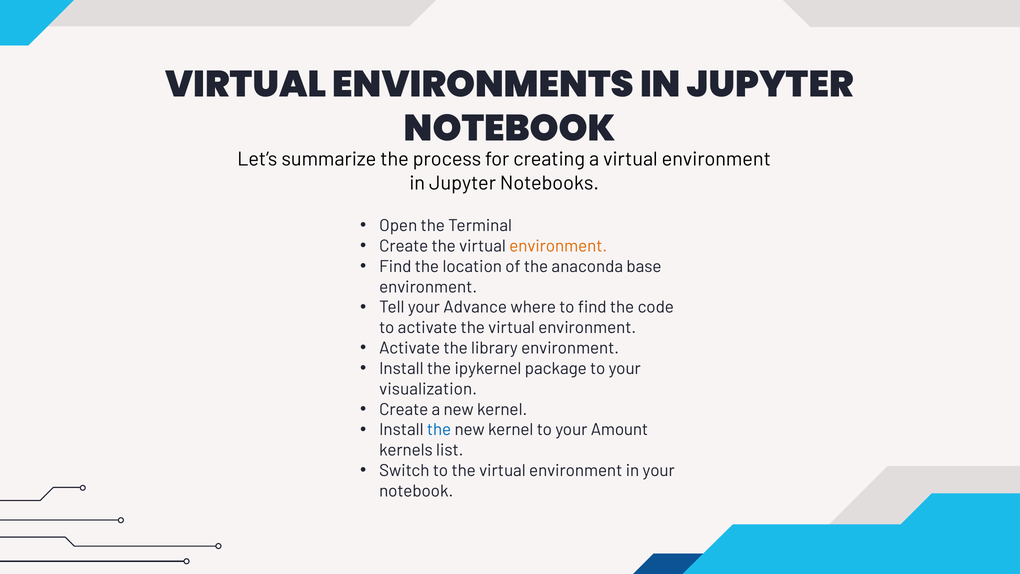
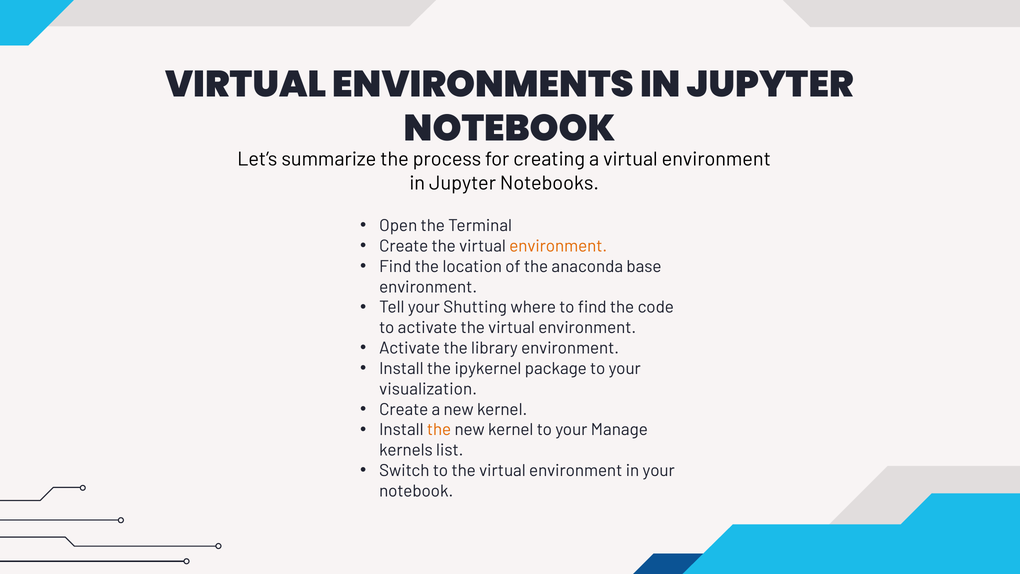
Advance: Advance -> Shutting (475, 307)
the colour: blue -> orange (439, 430)
Amount: Amount -> Manage (619, 430)
